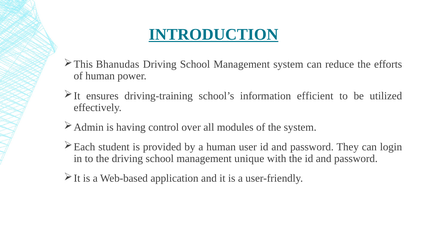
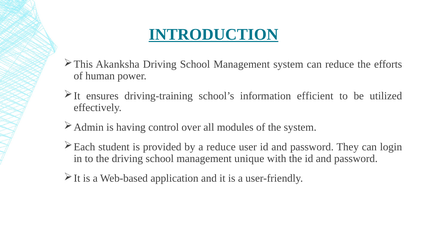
Bhanudas: Bhanudas -> Akanksha (118, 64)
a human: human -> reduce (221, 147)
